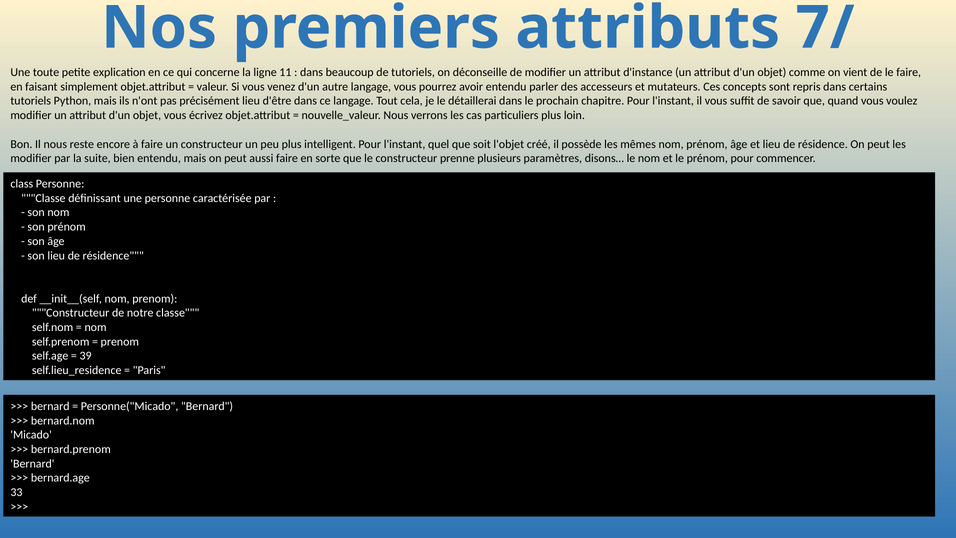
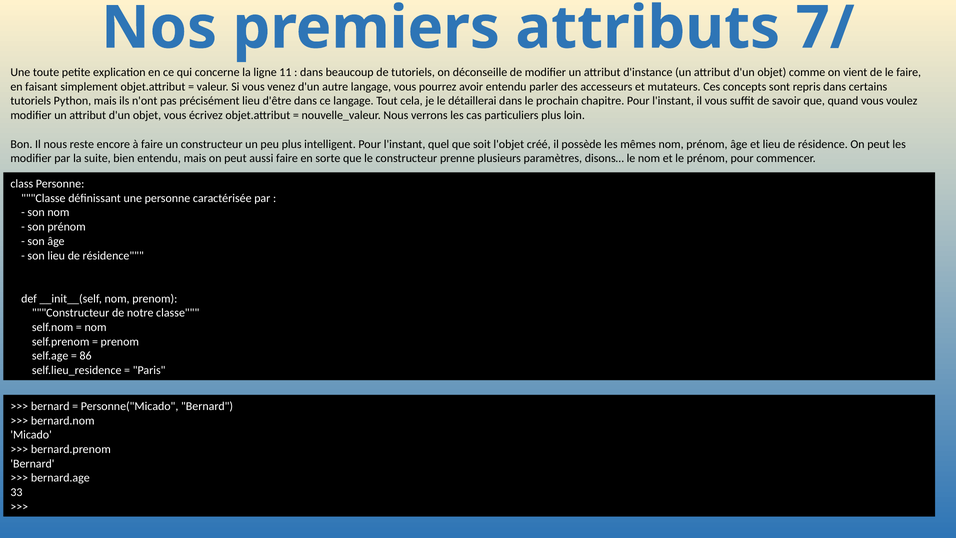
39: 39 -> 86 (86, 356)
